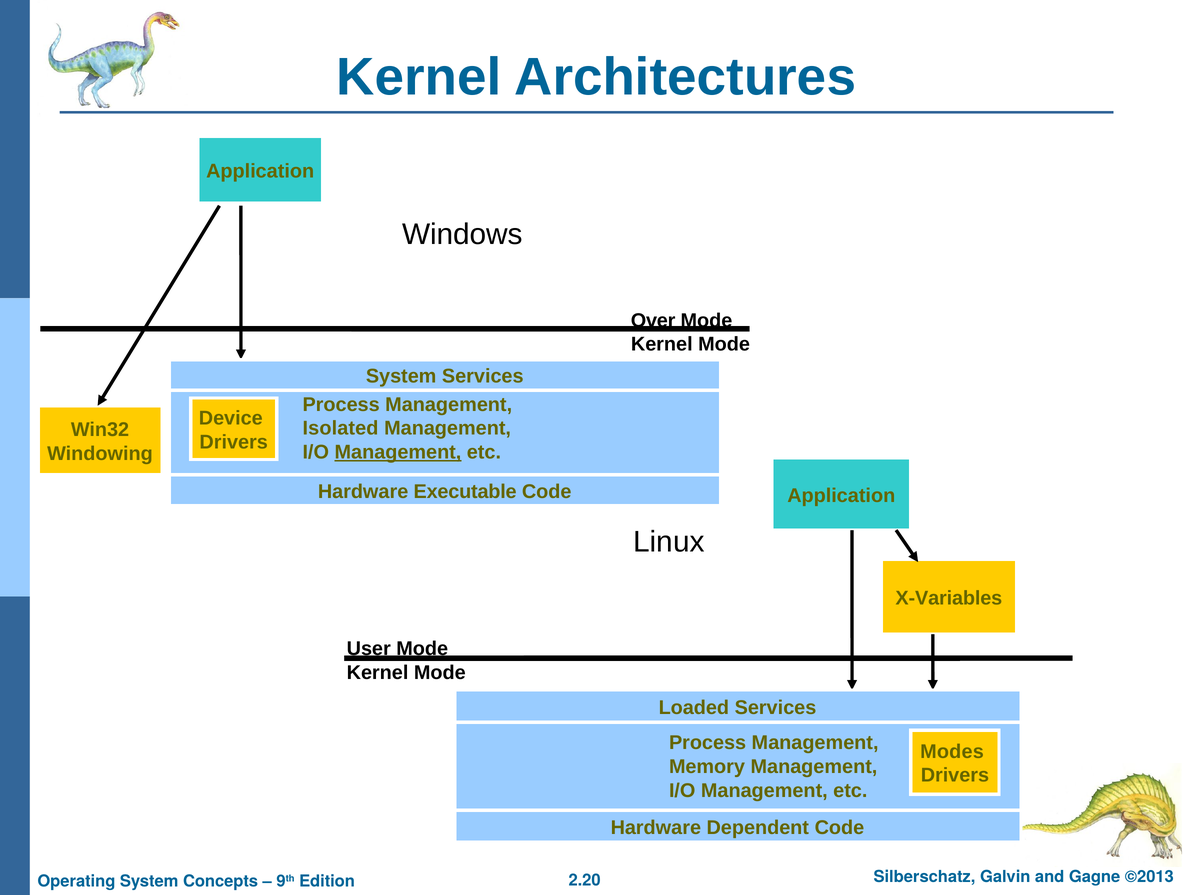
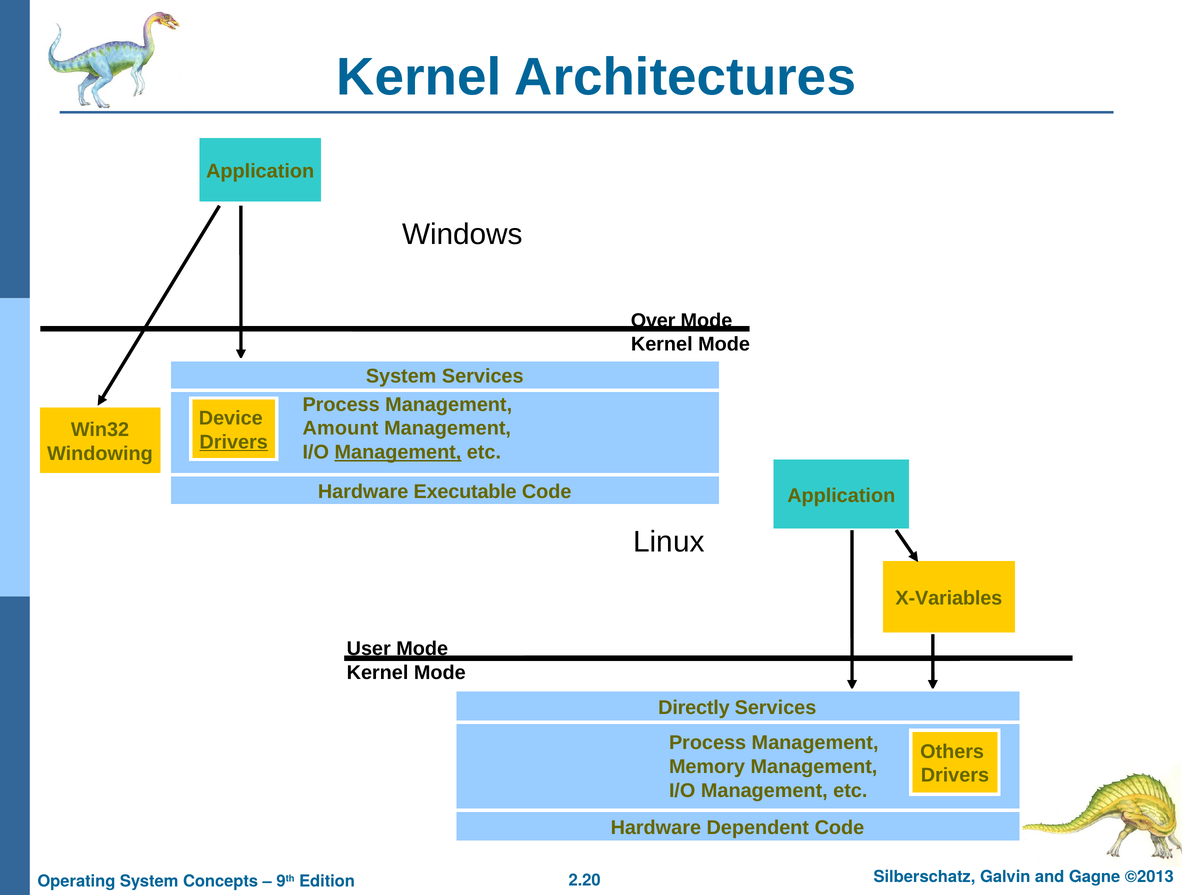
Isolated: Isolated -> Amount (341, 428)
Drivers underline: none -> present (234, 442)
Loaded: Loaded -> Directly (694, 707)
Modes: Modes -> Others (952, 751)
